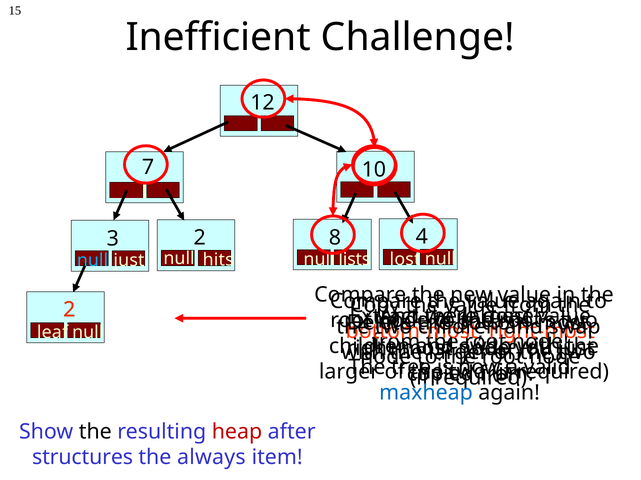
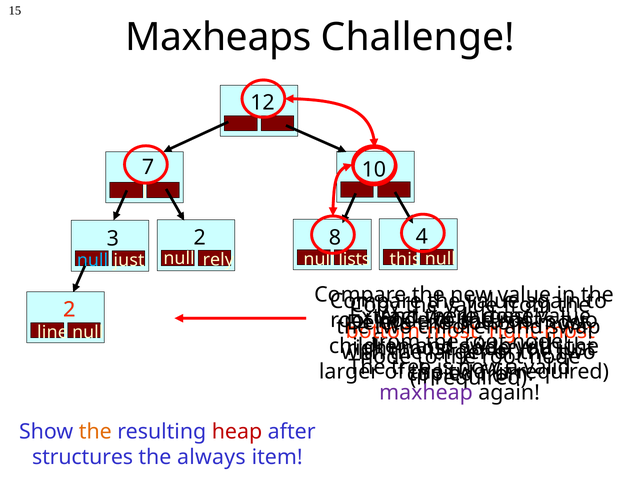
Inefficient: Inefficient -> Maxheaps (218, 37)
lost: lost -> this (405, 260)
hits: hits -> rely (218, 260)
leaf: leaf -> line (52, 333)
maxheap colour: blue -> purple (426, 393)
the colour: black -> orange (95, 432)
